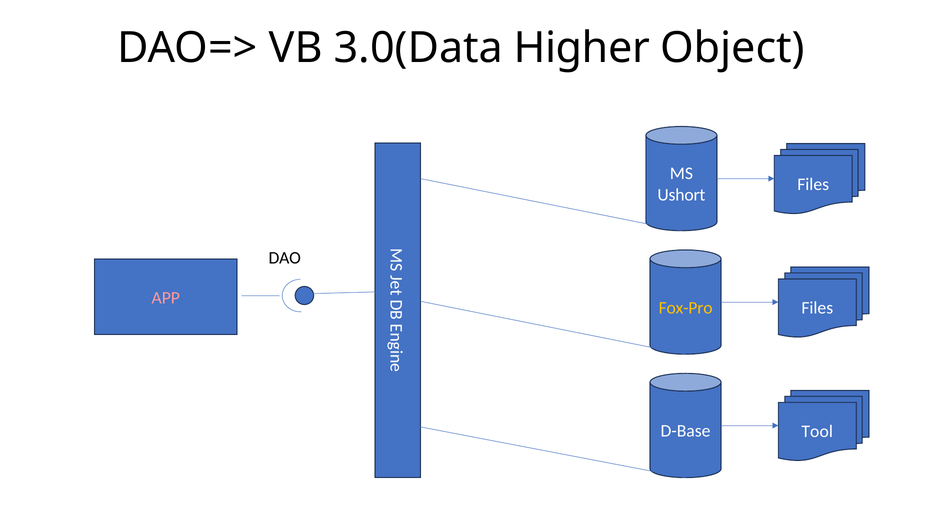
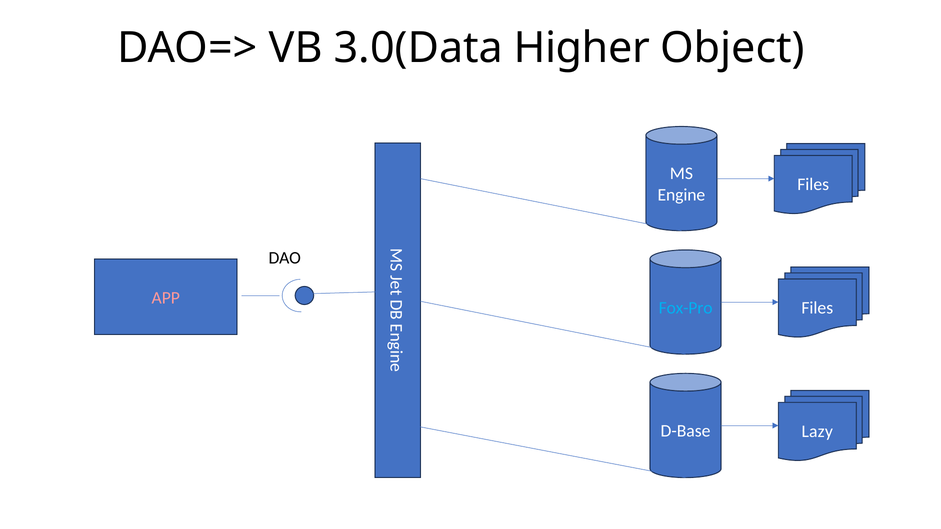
Ushort: Ushort -> Engine (681, 195)
Fox-Pro colour: yellow -> light blue (686, 308)
Tool: Tool -> Lazy (817, 432)
